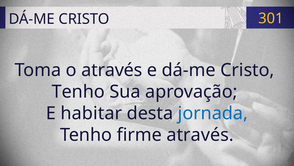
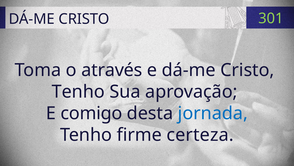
301 colour: yellow -> light green (271, 18)
habitar: habitar -> comigo (91, 113)
firme através: através -> certeza (200, 134)
